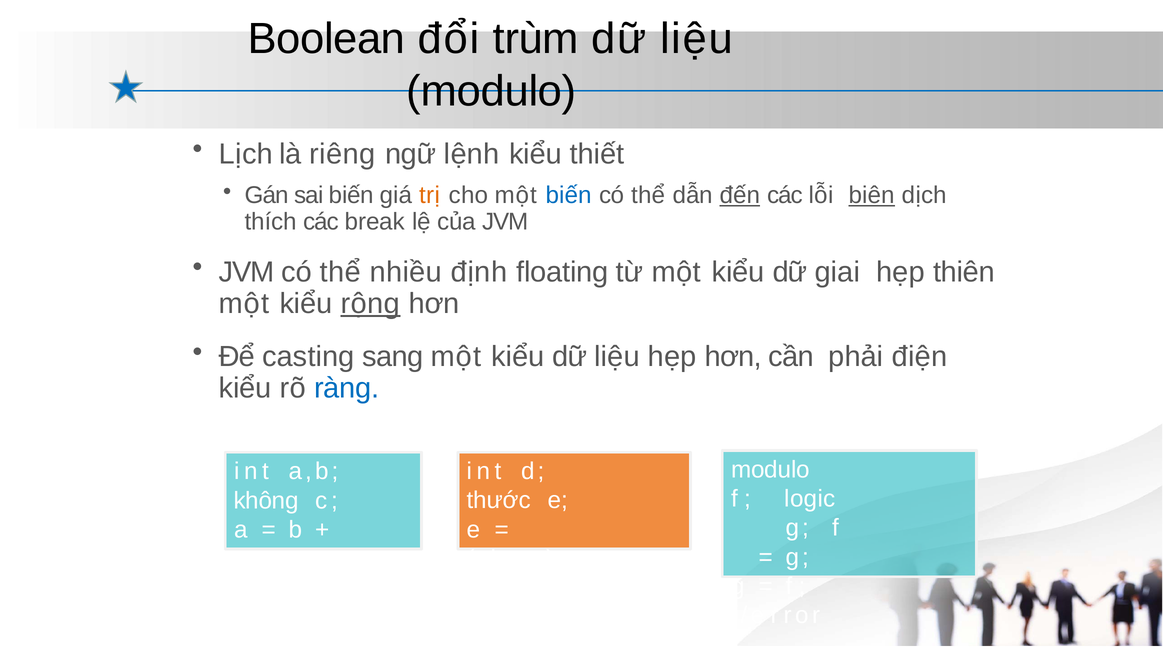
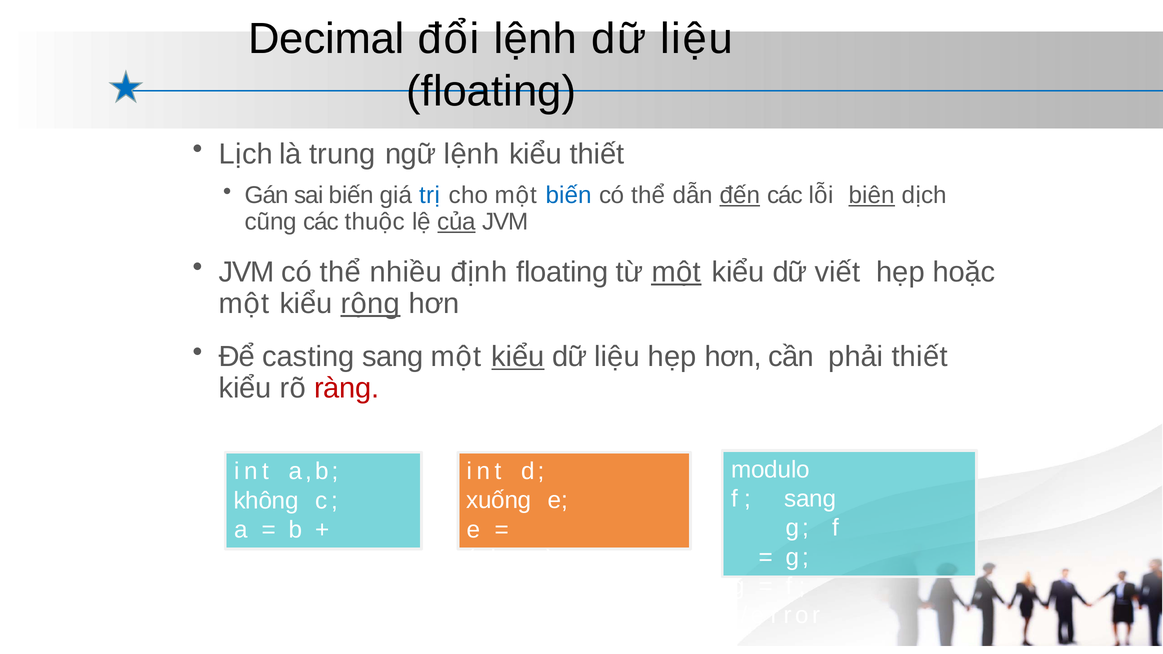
Boolean: Boolean -> Decimal (326, 39)
đổi trùm: trùm -> lệnh (535, 39)
modulo: modulo -> floating (491, 91)
riêng: riêng -> trung (342, 154)
trị colour: orange -> blue (430, 195)
thích: thích -> cũng (271, 222)
break: break -> thuộc (375, 222)
của underline: none -> present (457, 222)
một underline: none -> present (676, 272)
giai: giai -> viết (837, 272)
thiên: thiên -> hoặc (964, 272)
kiểu underline: none -> present (518, 357)
phải điện: điện -> thiết (920, 357)
ràng colour: blue -> red (347, 388)
logic: logic -> sang (810, 499)
thước: thước -> xuống (499, 501)
